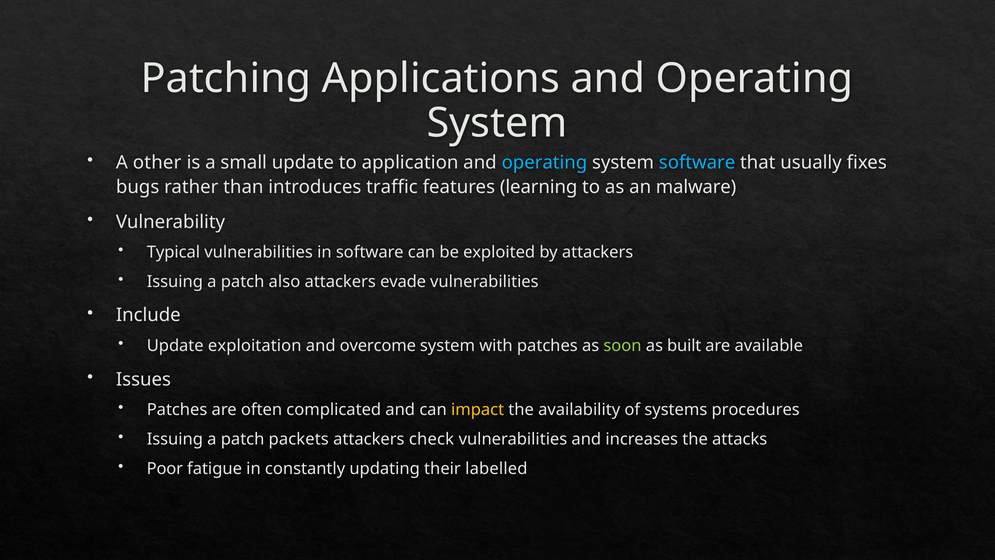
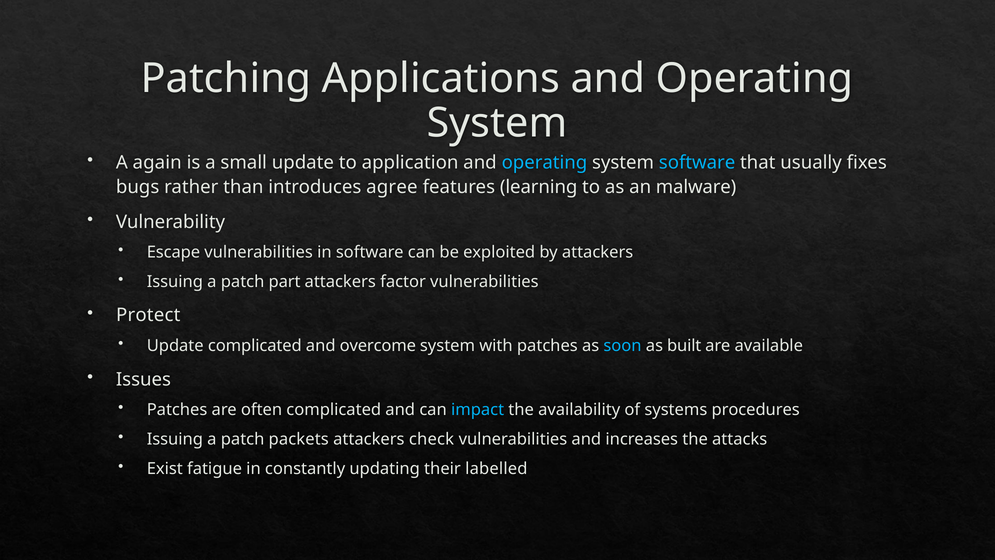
other: other -> again (157, 163)
traffic: traffic -> agree (392, 187)
Typical: Typical -> Escape (173, 252)
also: also -> part (285, 282)
evade: evade -> factor (403, 282)
Include: Include -> Protect (148, 315)
Update exploitation: exploitation -> complicated (255, 346)
soon colour: light green -> light blue (623, 346)
impact colour: yellow -> light blue (478, 410)
Poor: Poor -> Exist (165, 468)
